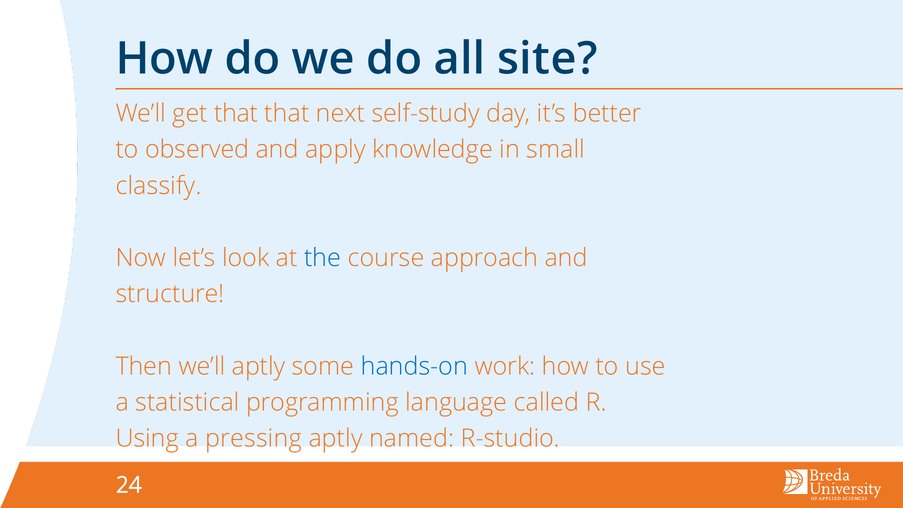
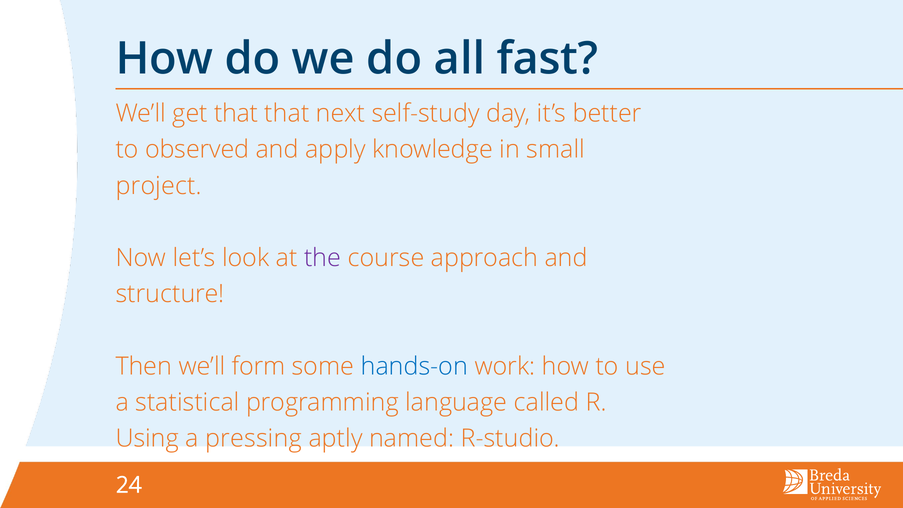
site: site -> fast (548, 59)
classify: classify -> project (159, 186)
the colour: blue -> purple (323, 258)
we’ll aptly: aptly -> form (259, 366)
